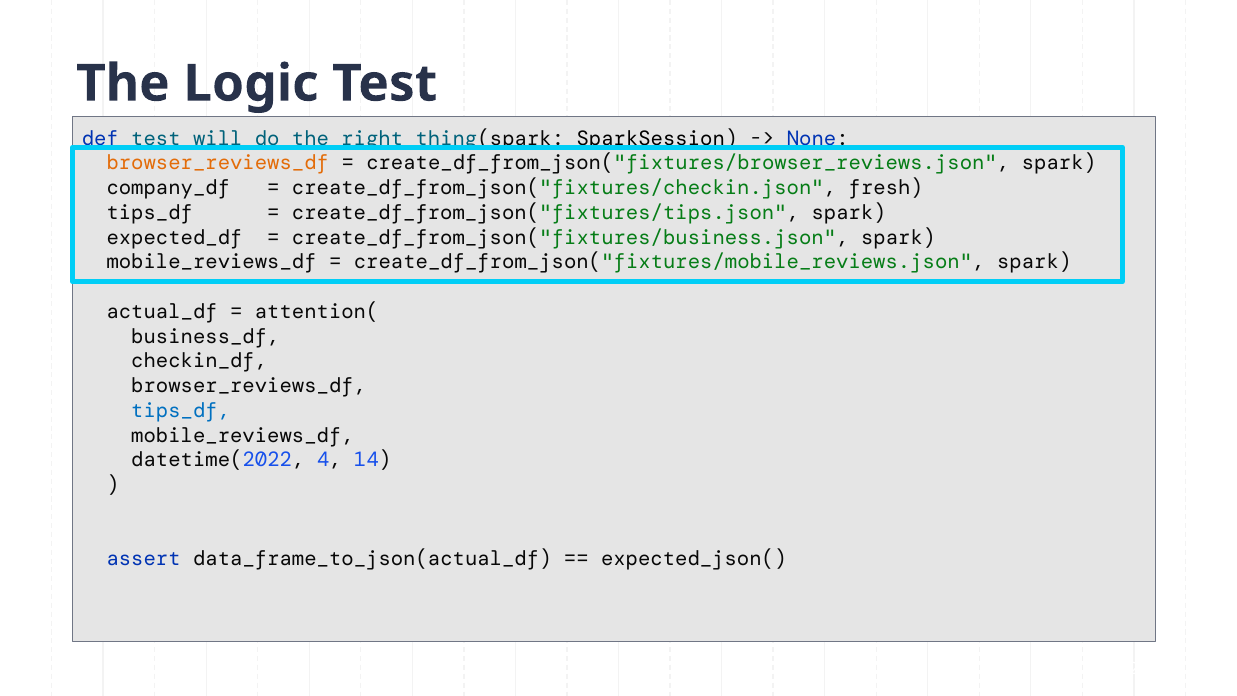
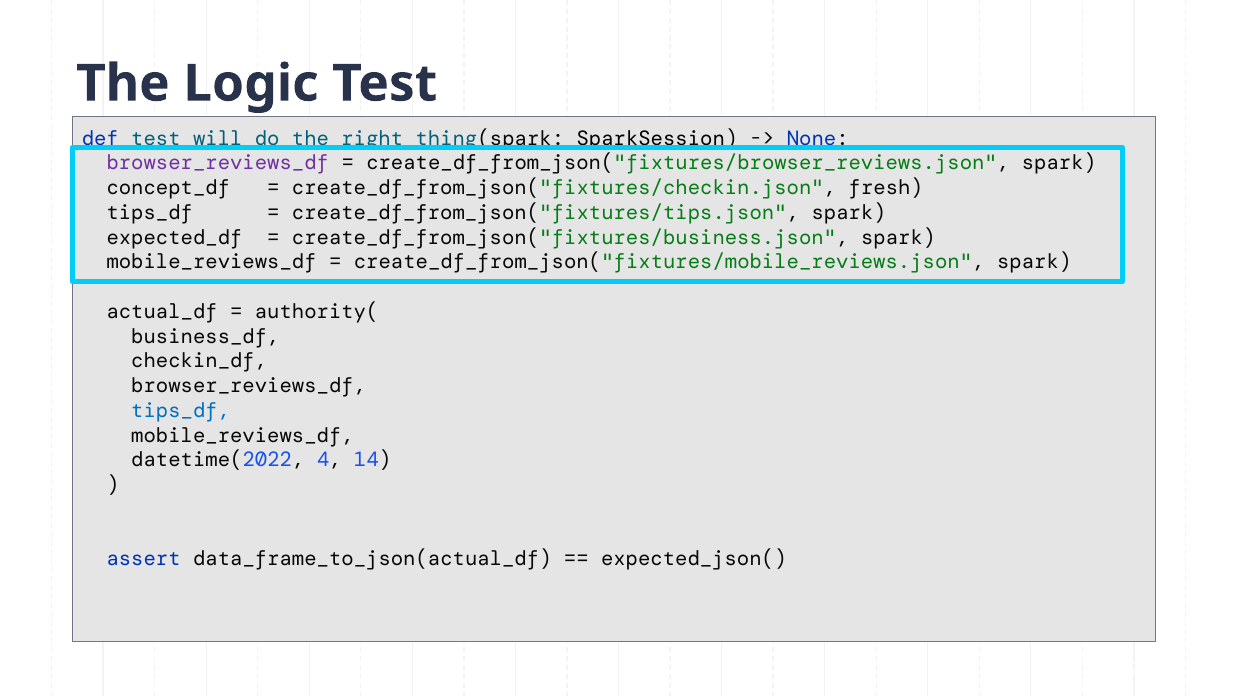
browser_reviews_df colour: orange -> purple (218, 163)
company_df: company_df -> concept_df (168, 188)
attention(: attention( -> authority( (317, 312)
